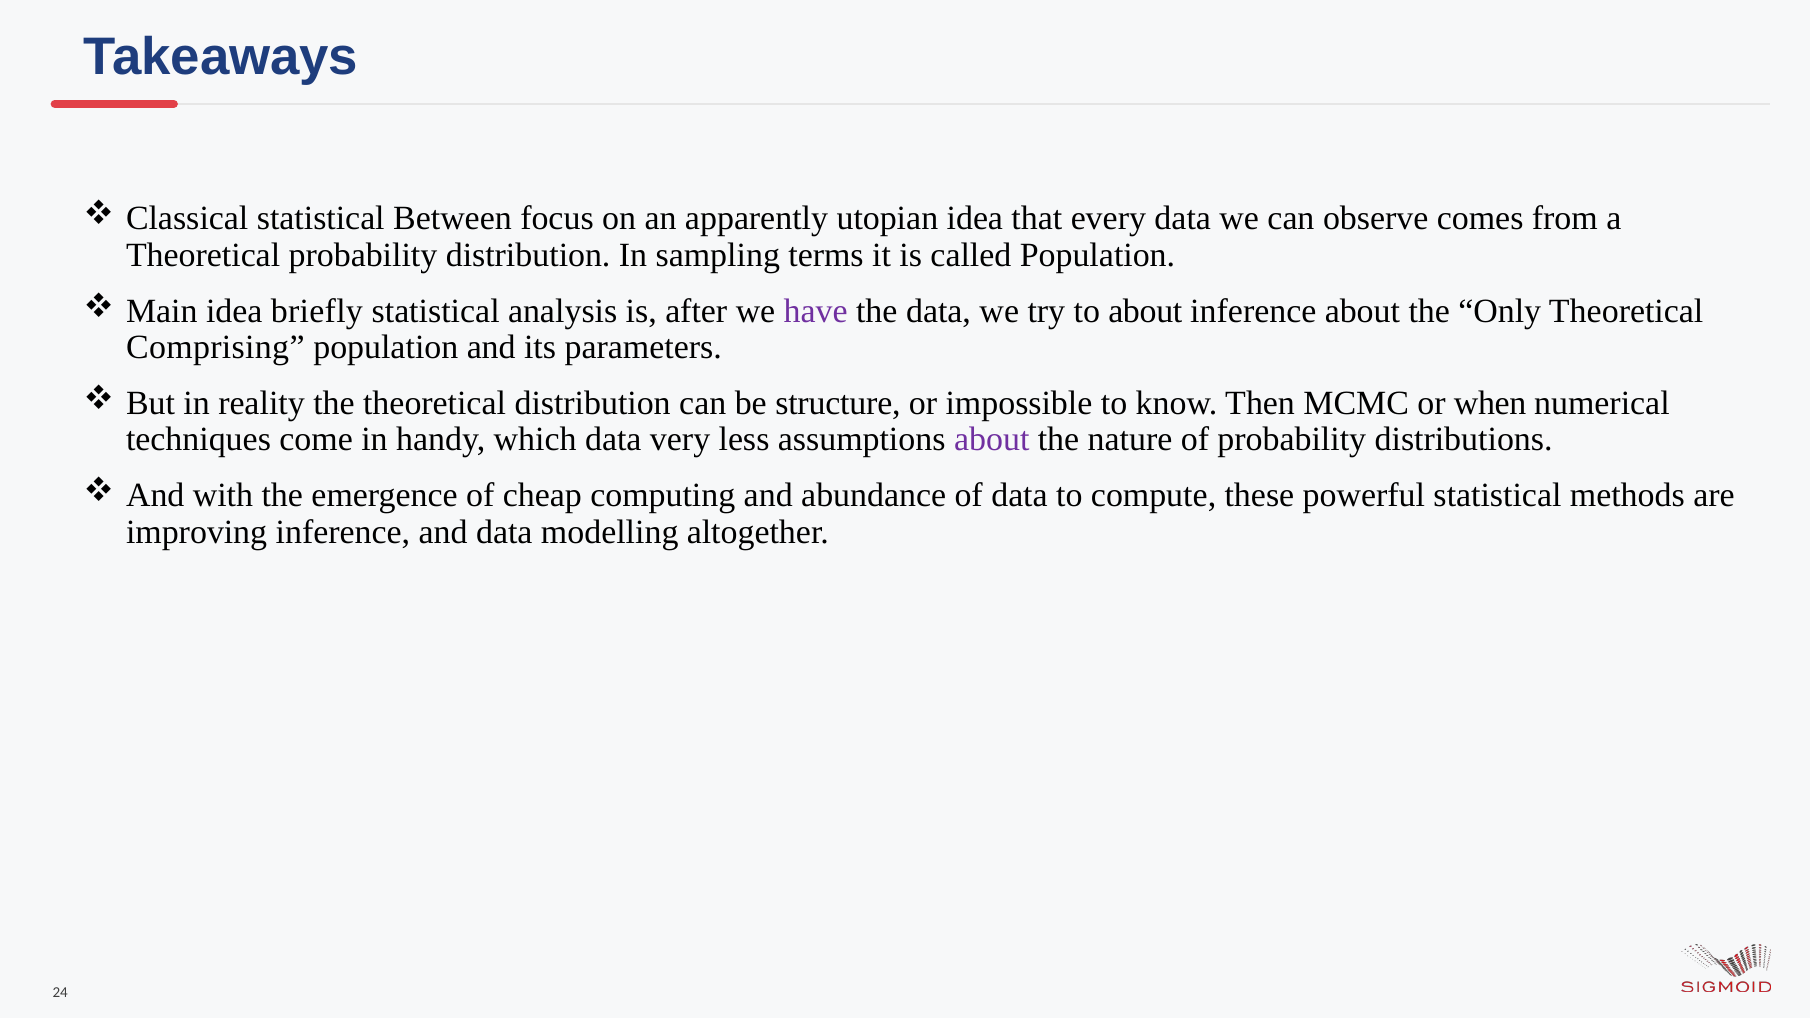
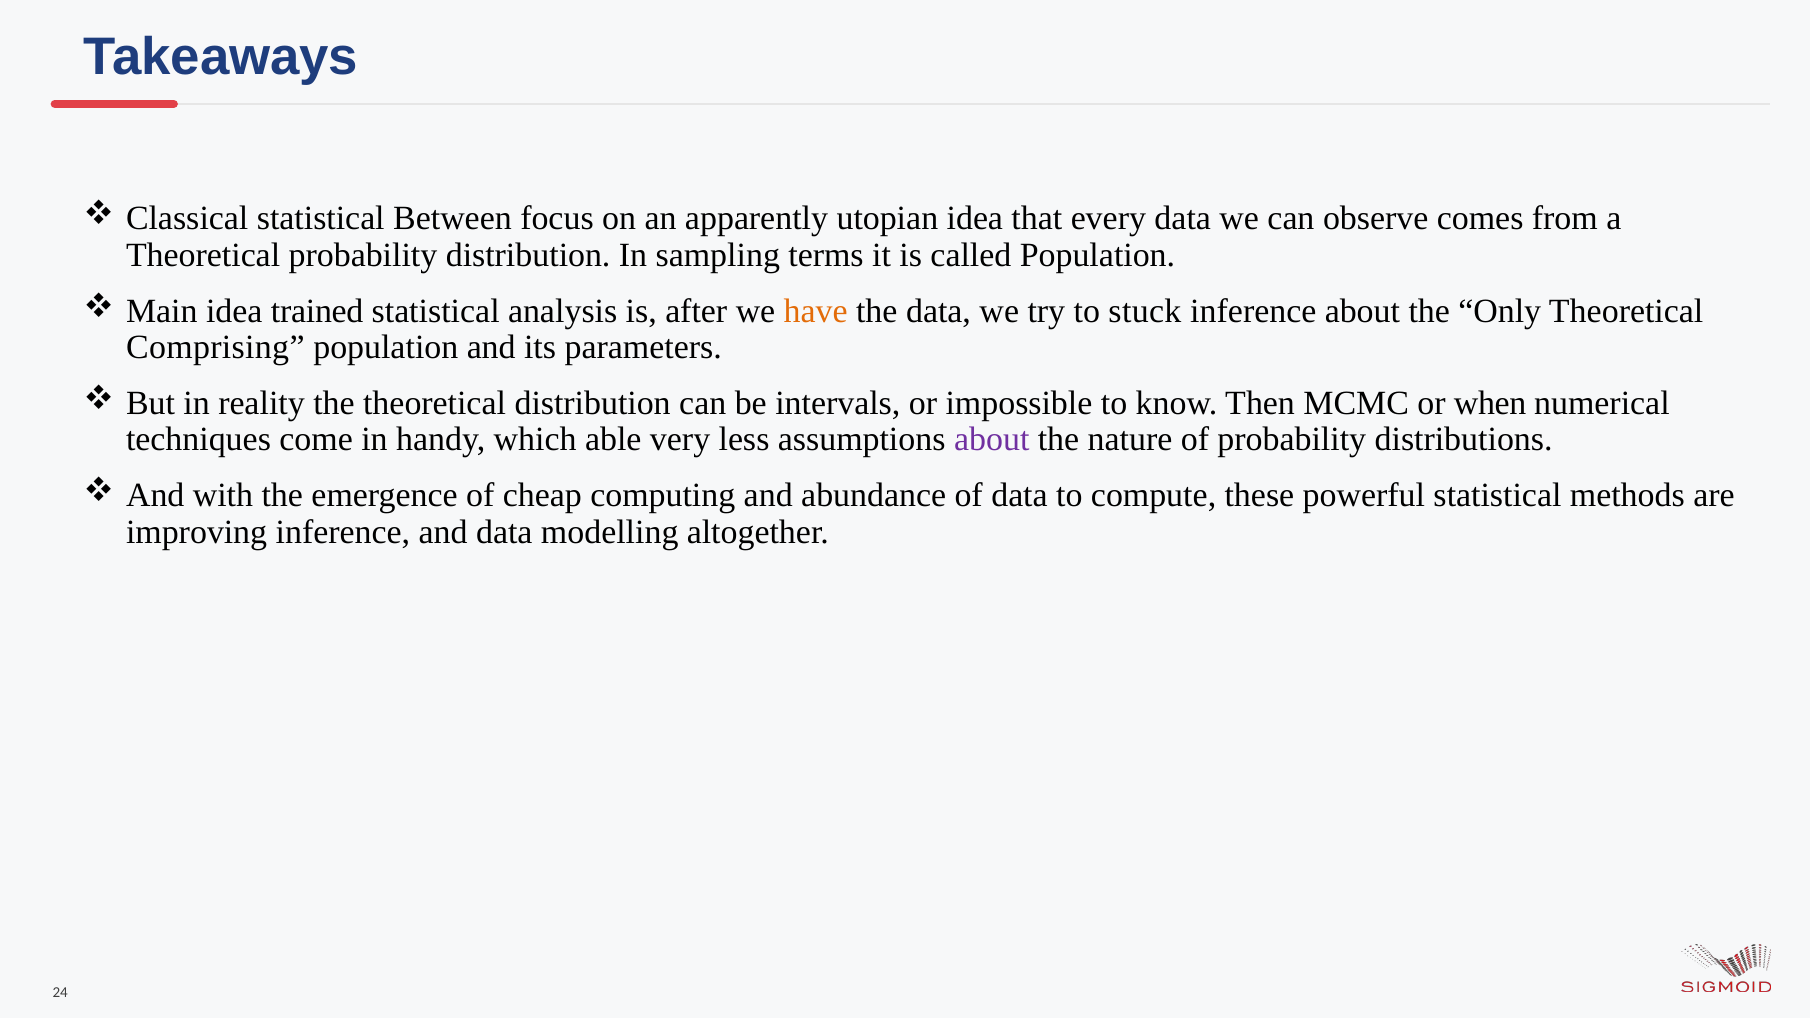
briefly: briefly -> trained (317, 311)
have colour: purple -> orange (816, 311)
to about: about -> stuck (1145, 311)
structure: structure -> intervals (838, 403)
which data: data -> able (613, 440)
